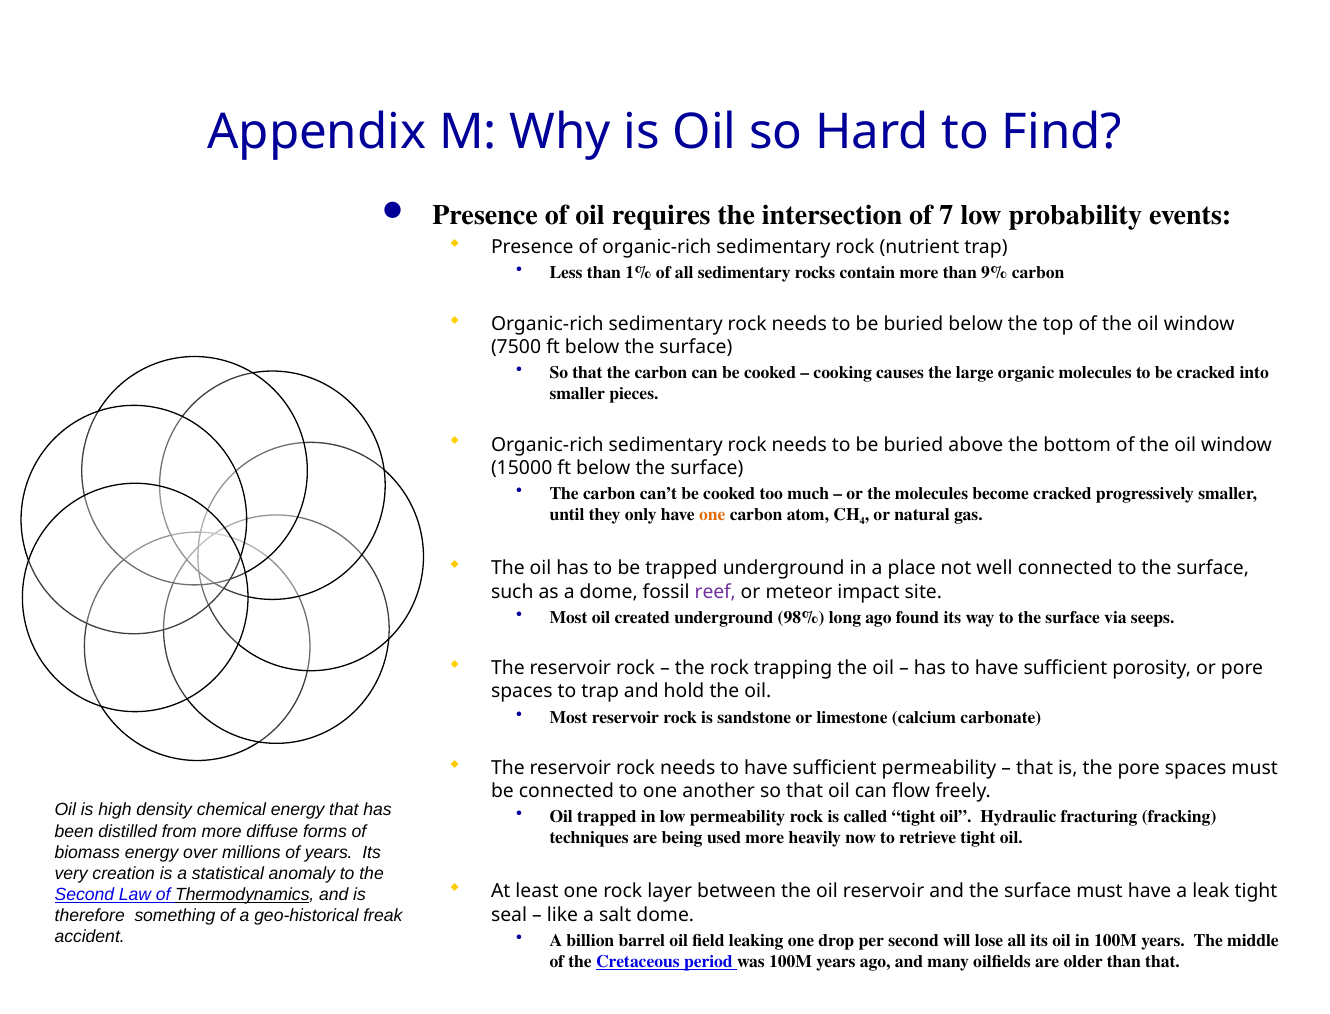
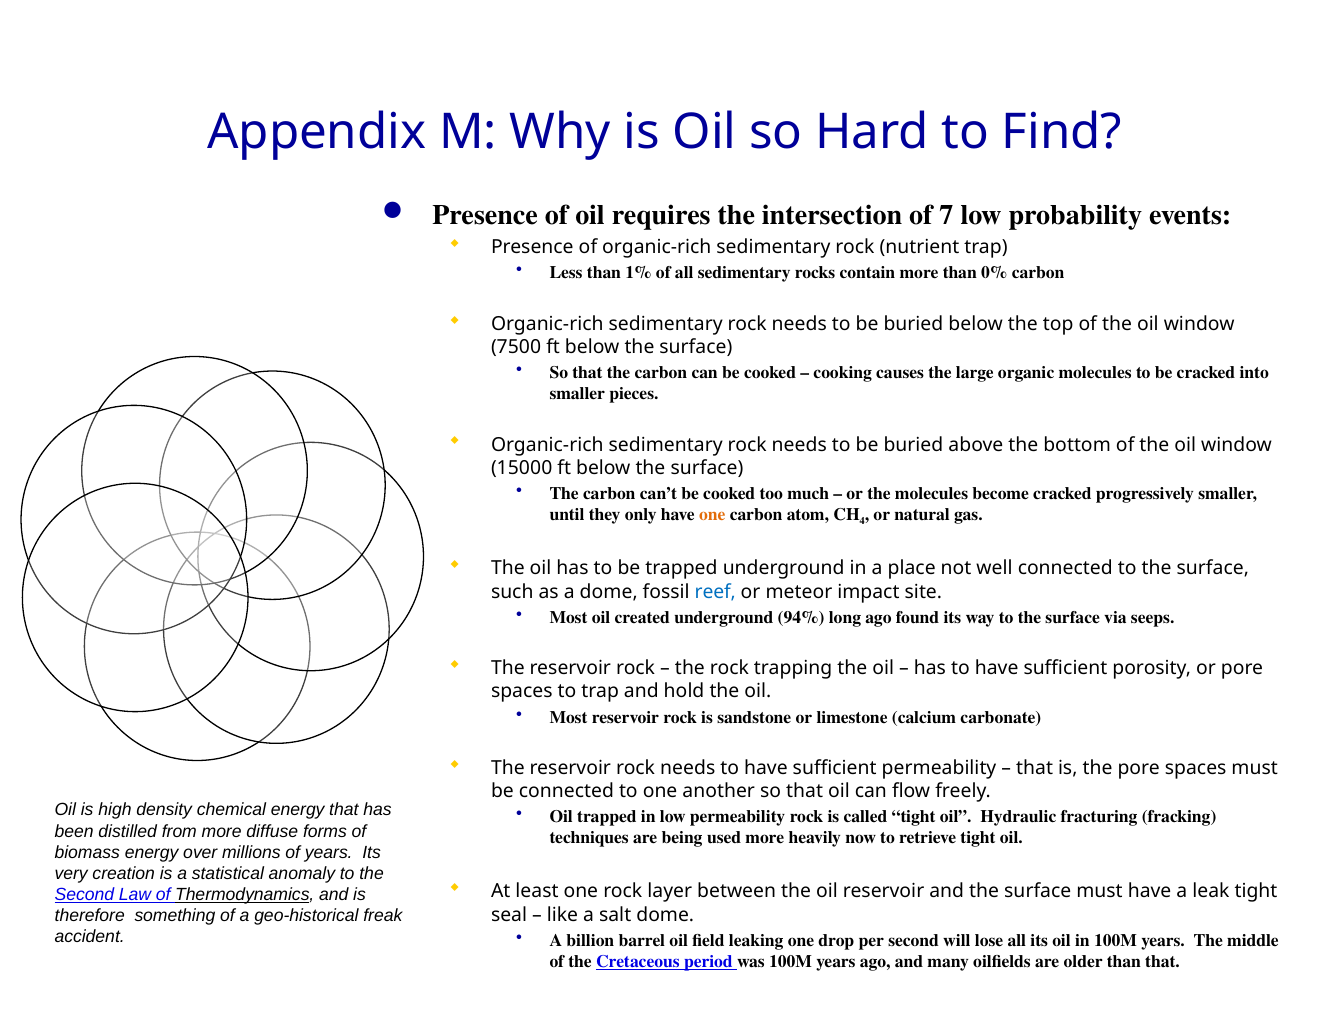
9%: 9% -> 0% (994, 273)
reef colour: purple -> blue (715, 591)
98%: 98% -> 94% (801, 617)
